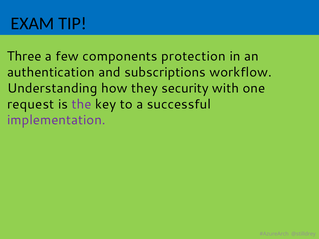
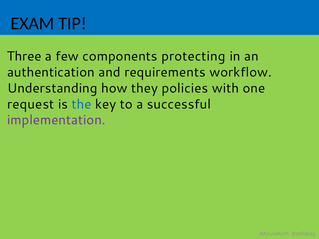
protection: protection -> protecting (193, 56)
subscriptions: subscriptions -> requirements (165, 72)
security: security -> policies (185, 88)
the colour: purple -> blue (82, 104)
